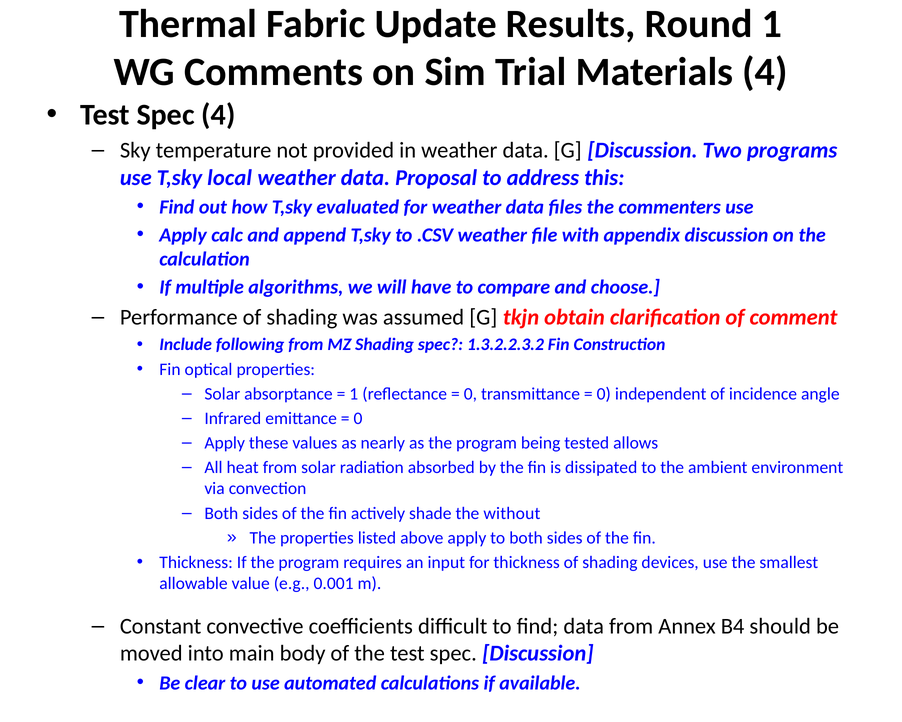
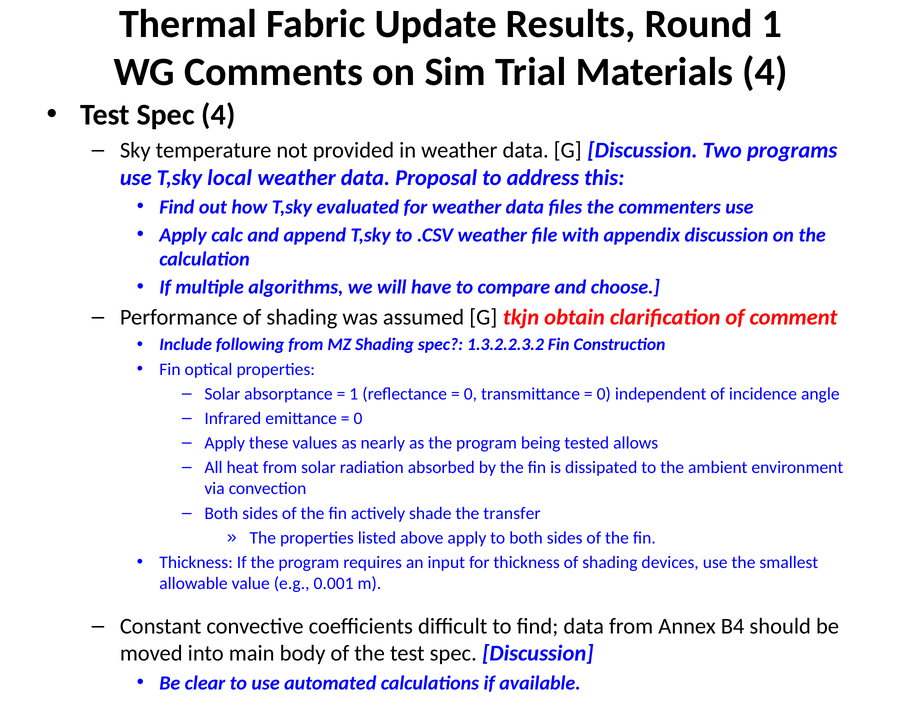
without: without -> transfer (512, 513)
